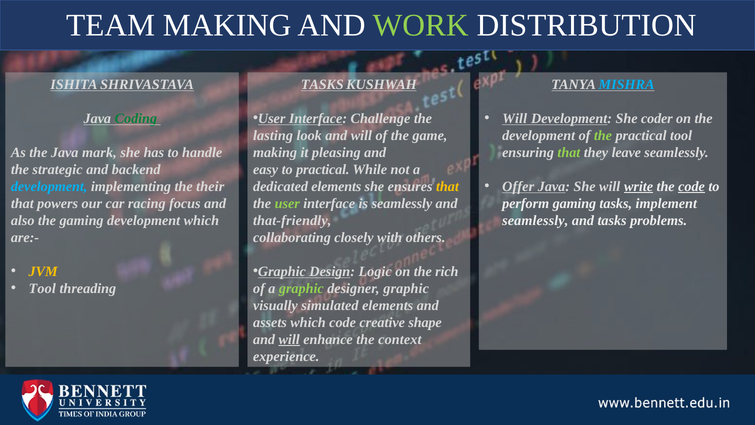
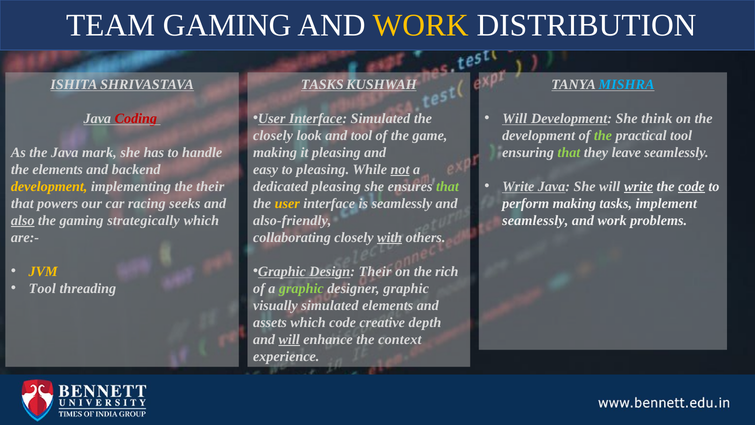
TEAM MAKING: MAKING -> GAMING (227, 25)
WORK colour: light green -> yellow (421, 25)
Interface Challenge: Challenge -> Simulated (380, 118)
coder: coder -> think (657, 118)
Coding colour: green -> red (136, 118)
lasting: lasting -> closely (273, 135)
look and will: will -> tool (361, 135)
the strategic: strategic -> elements (58, 169)
to practical: practical -> pleasing (323, 169)
not underline: none -> present (400, 169)
Offer: Offer -> Write (518, 186)
development colour: light blue -> yellow (49, 186)
dedicated elements: elements -> pleasing (336, 186)
that colour: yellow -> light green (447, 186)
focus: focus -> seeks (185, 203)
user colour: light green -> yellow (287, 203)
perform gaming: gaming -> making (574, 203)
also underline: none -> present (23, 220)
gaming development: development -> strategically (144, 220)
that-friendly: that-friendly -> also-friendly (292, 220)
tasks: tasks -> work (612, 220)
with underline: none -> present (390, 237)
Design Logic: Logic -> Their (375, 271)
shape: shape -> depth (425, 322)
